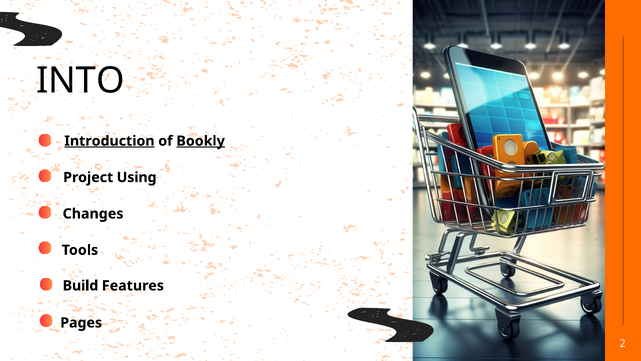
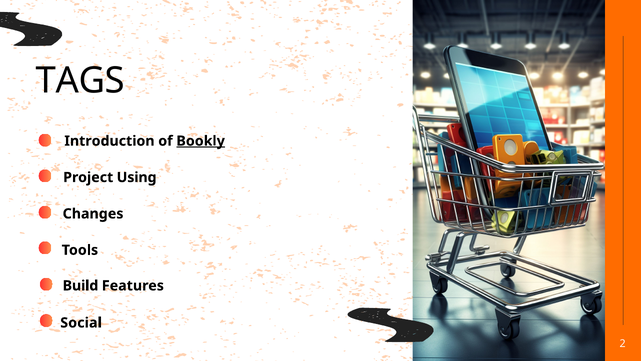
INTO: INTO -> TAGS (80, 81)
Introduction underline: present -> none (109, 141)
Pages: Pages -> Social (81, 322)
